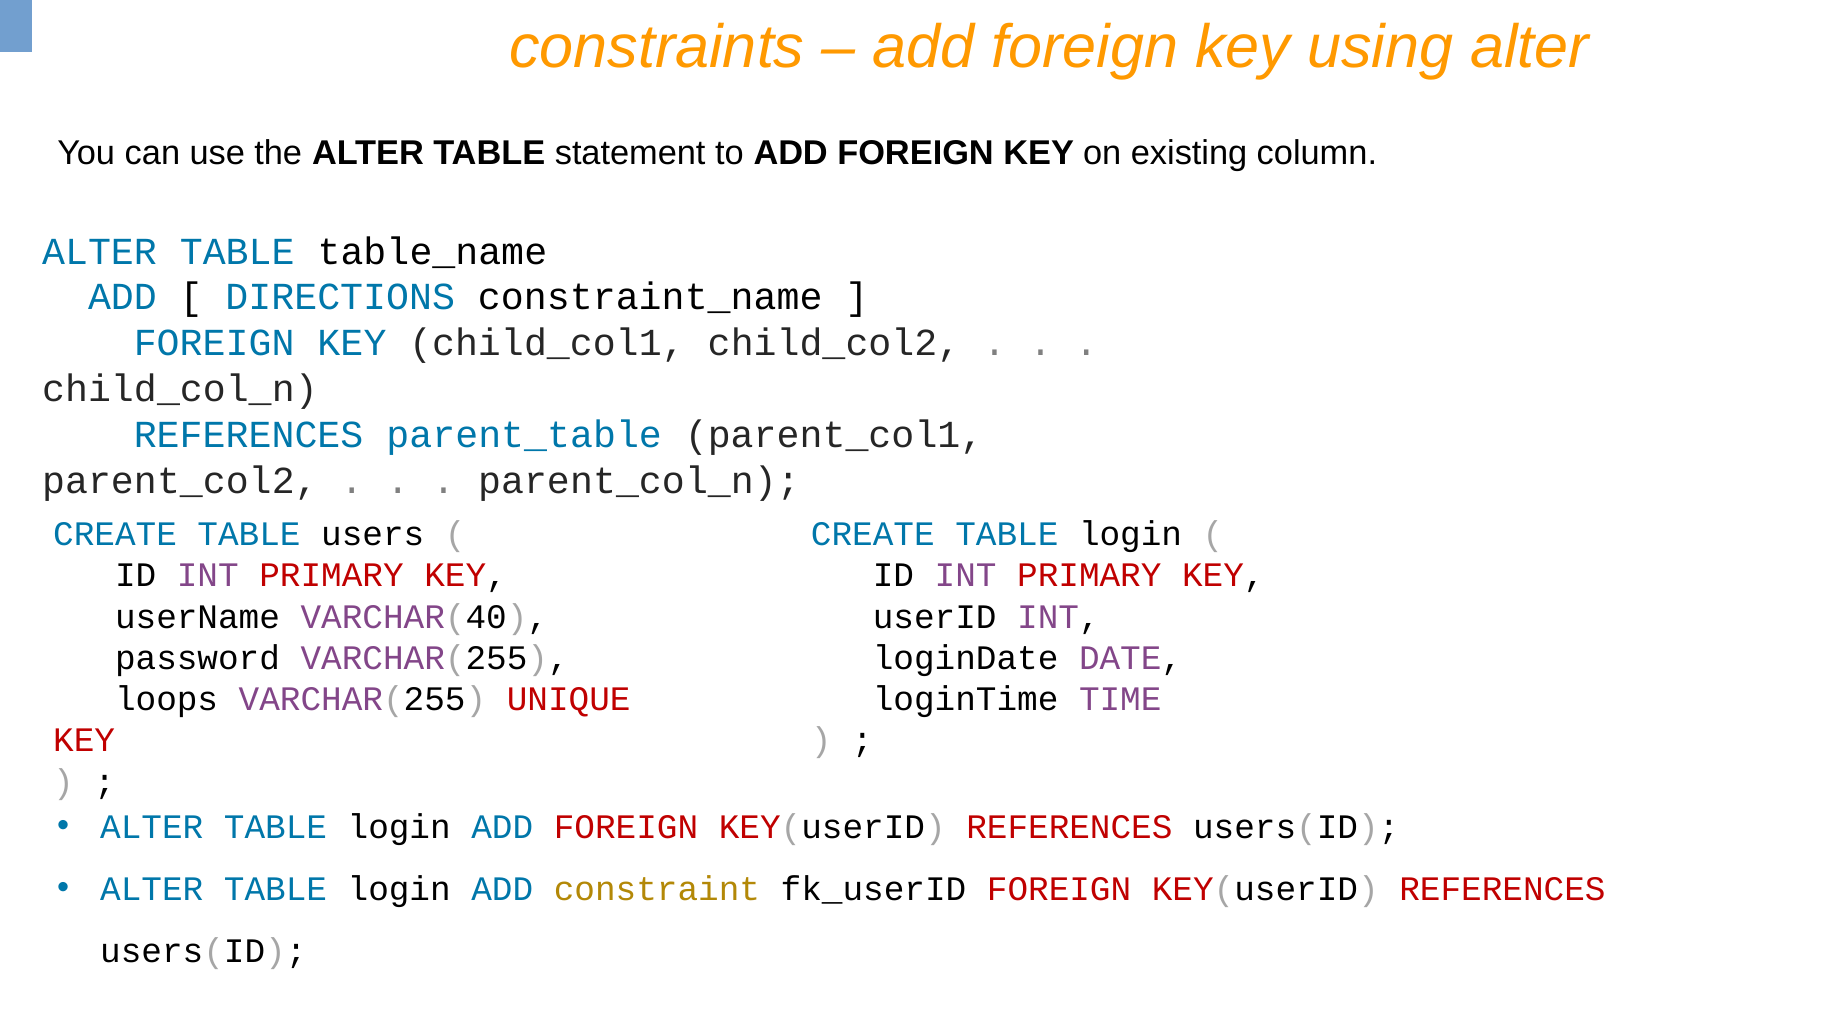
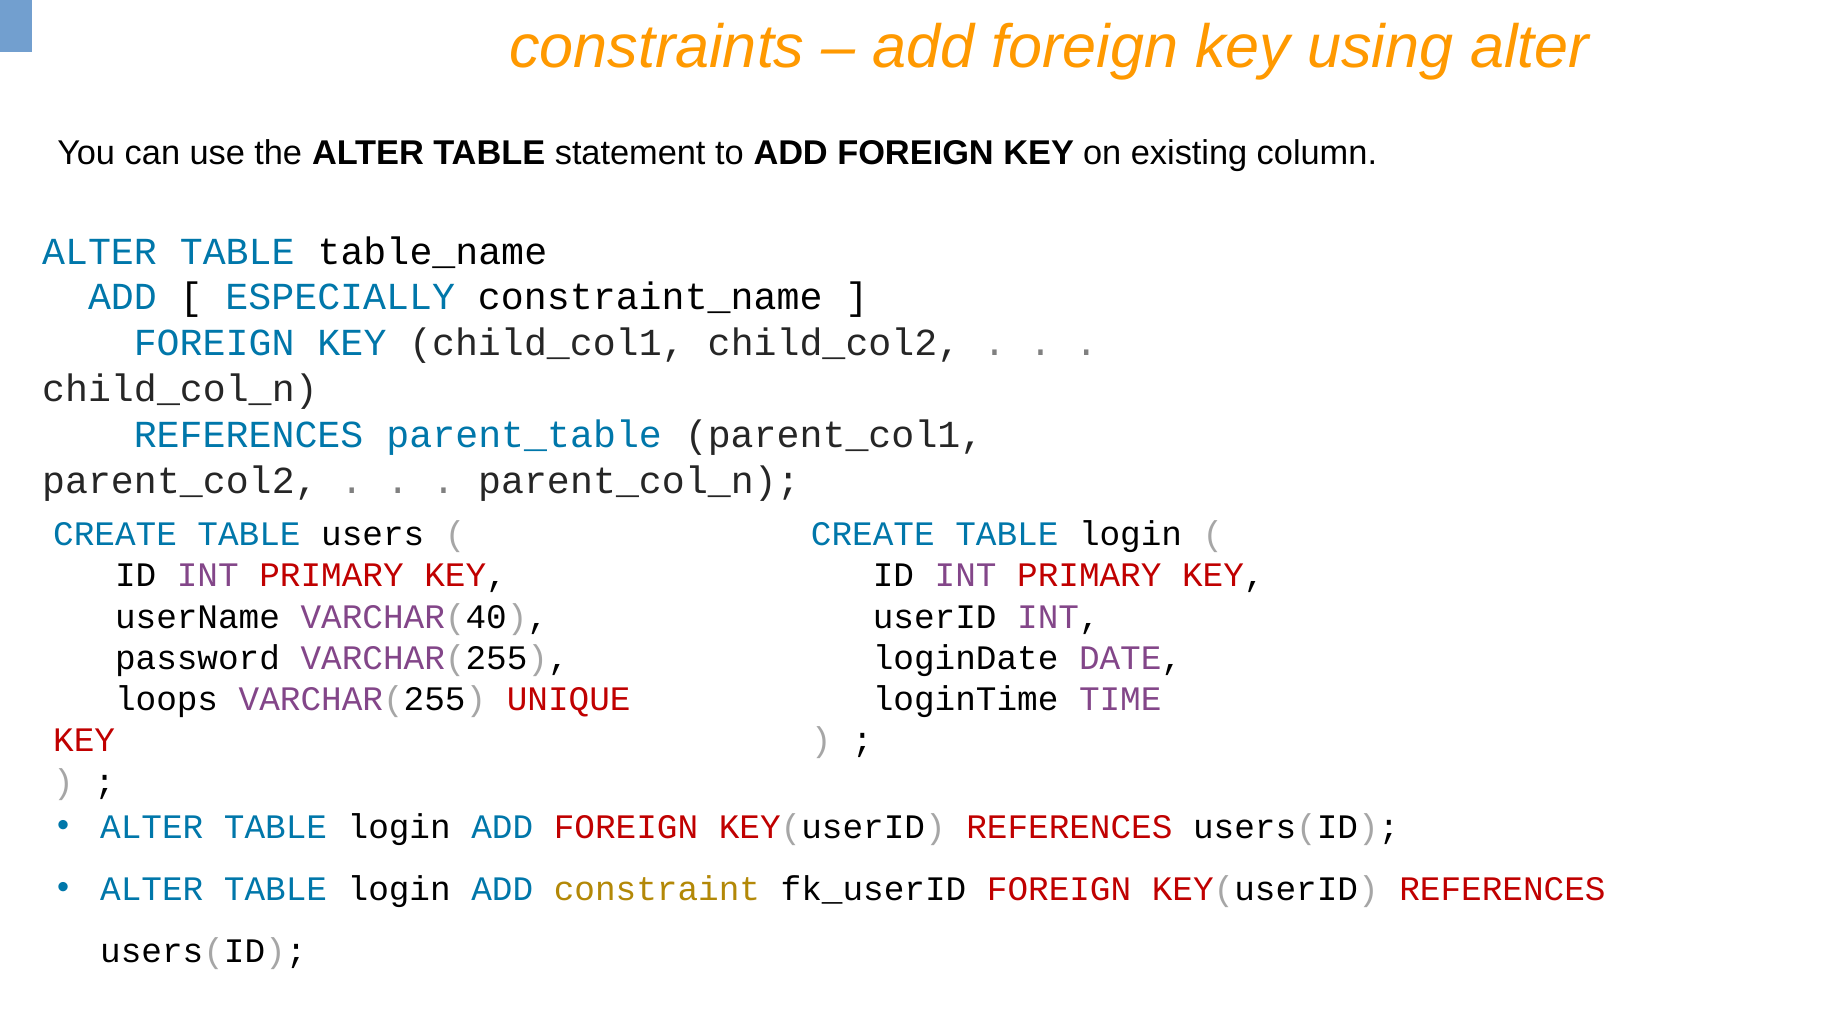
DIRECTIONS: DIRECTIONS -> ESPECIALLY (340, 297)
